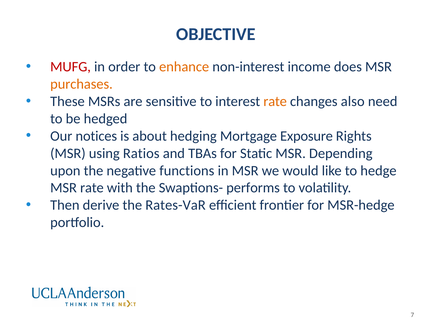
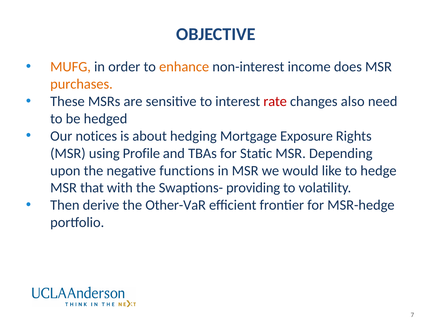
MUFG colour: red -> orange (71, 67)
rate colour: orange -> red (275, 101)
Ratios: Ratios -> Profile (141, 153)
MSR rate: rate -> that (92, 188)
performs: performs -> providing (253, 188)
Rates-VaR: Rates-VaR -> Other-VaR (176, 205)
